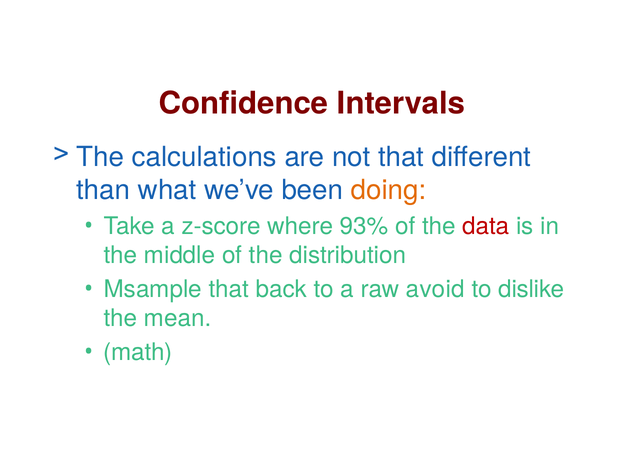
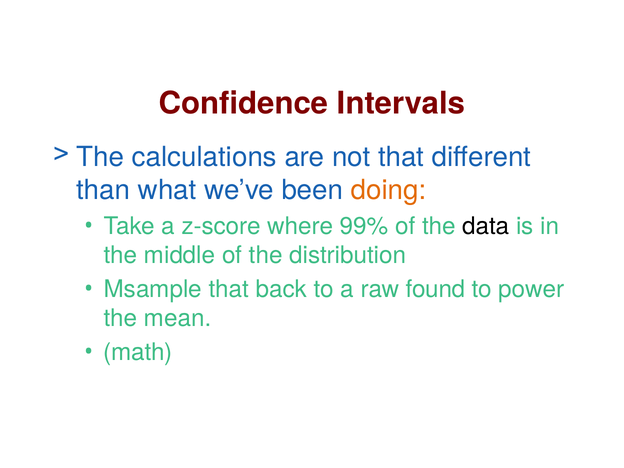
93%: 93% -> 99% (364, 226)
data colour: red -> black (486, 226)
avoid: avoid -> found (435, 289)
dislike: dislike -> power (531, 289)
